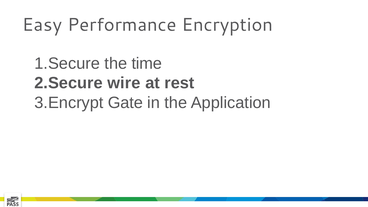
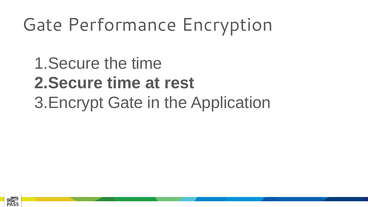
Easy: Easy -> Gate (42, 25)
wire: wire -> time (124, 83)
